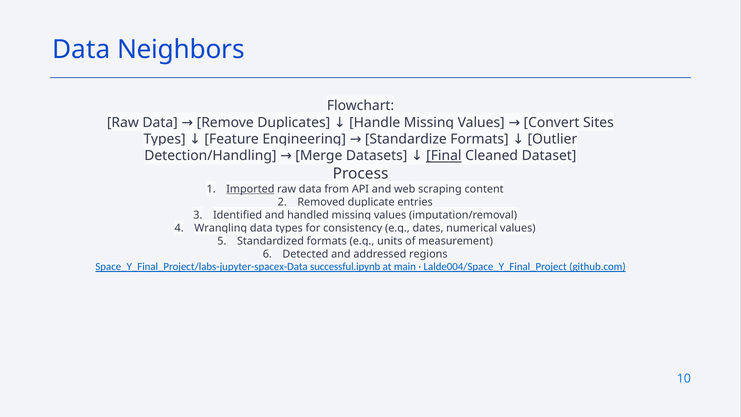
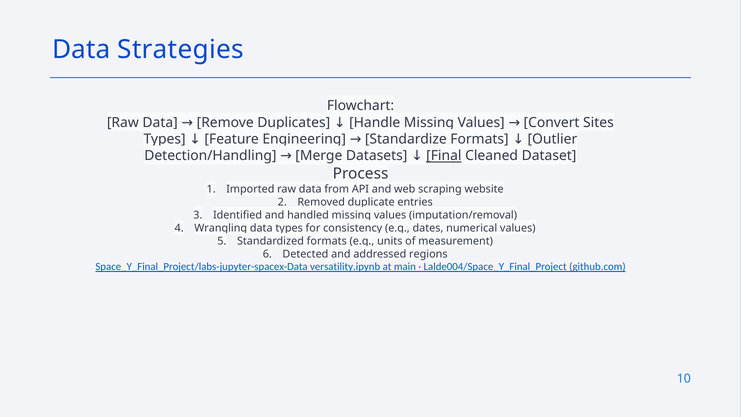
Neighbors: Neighbors -> Strategies (181, 49)
Imported underline: present -> none (250, 189)
content: content -> website (484, 189)
successful.ipynb: successful.ipynb -> versatility.ipynb (345, 267)
